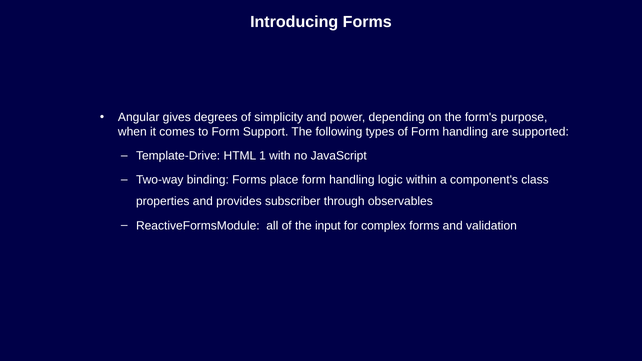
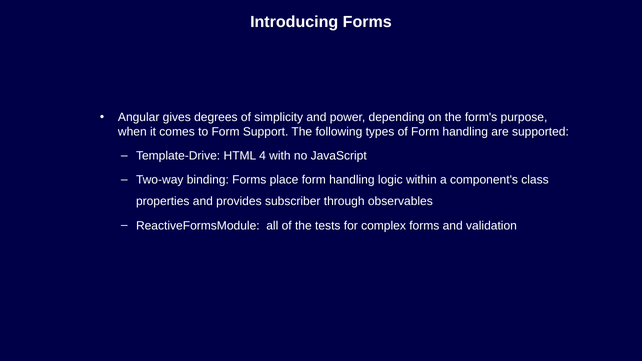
1: 1 -> 4 (263, 156)
input: input -> tests (328, 226)
